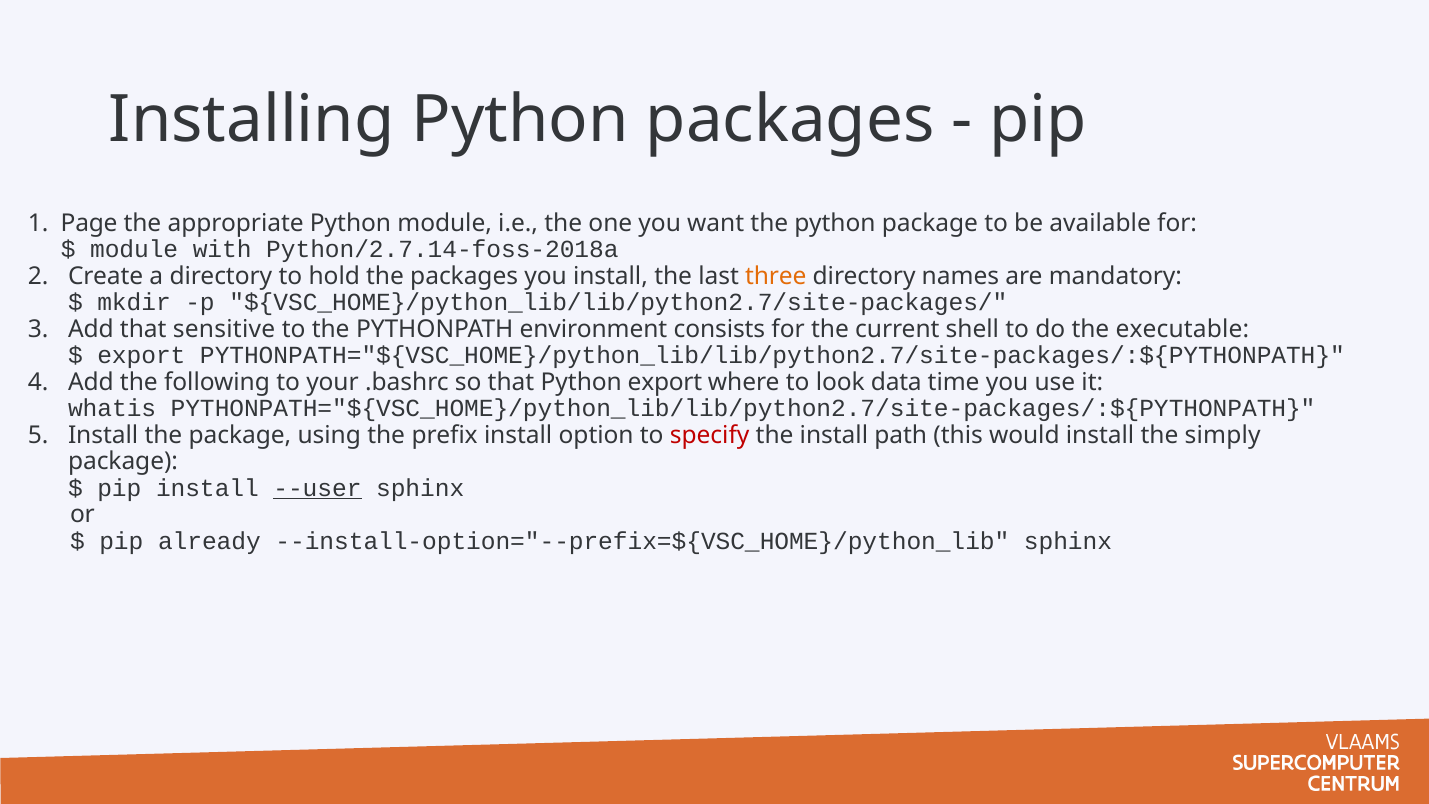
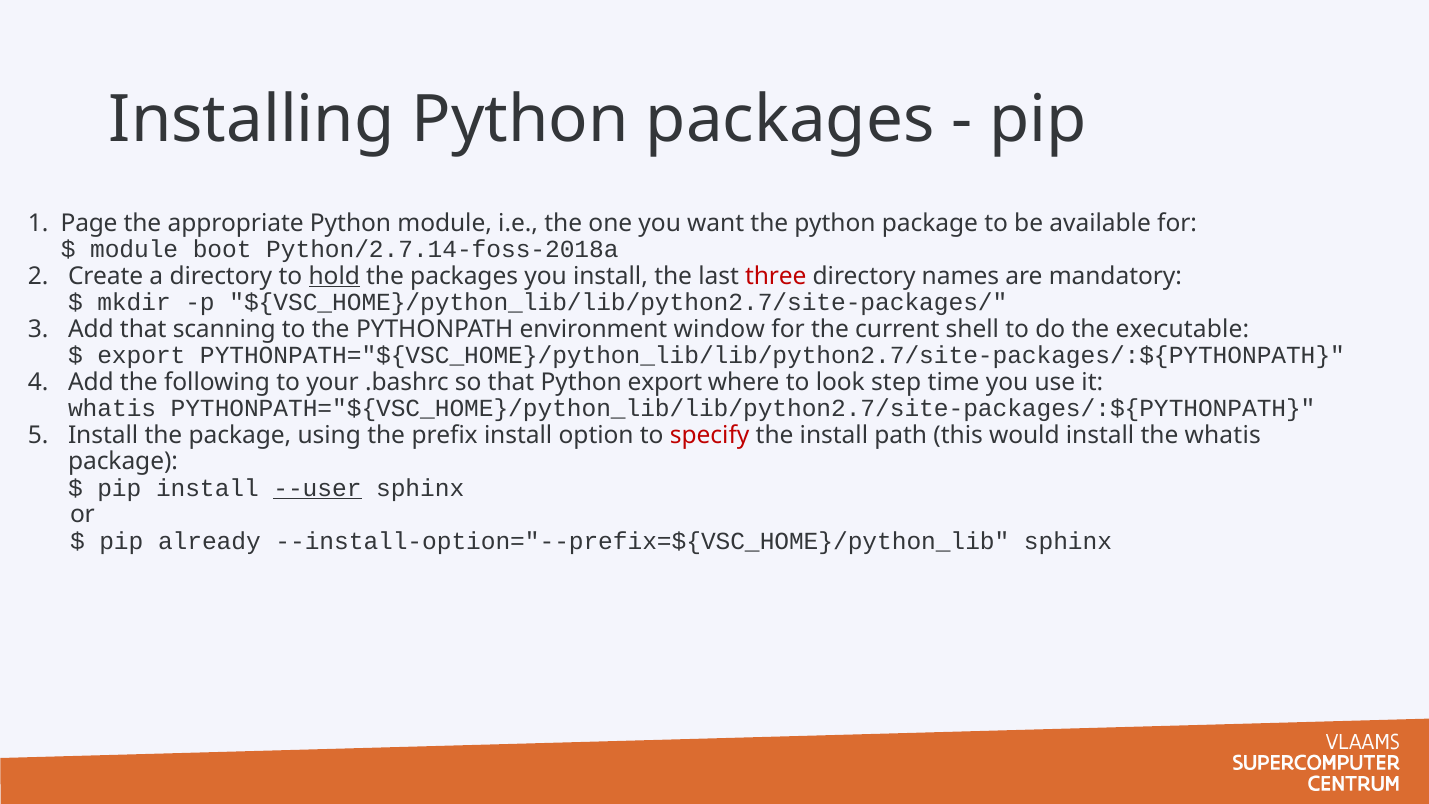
with: with -> boot (222, 250)
hold underline: none -> present (334, 276)
three colour: orange -> red (776, 276)
sensitive: sensitive -> scanning (224, 329)
consists: consists -> window (719, 329)
data: data -> step (896, 382)
the simply: simply -> whatis (1223, 435)
